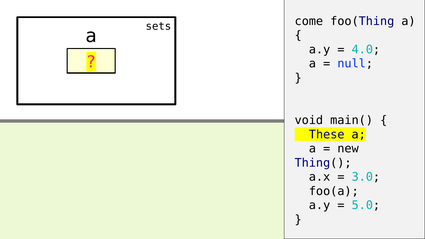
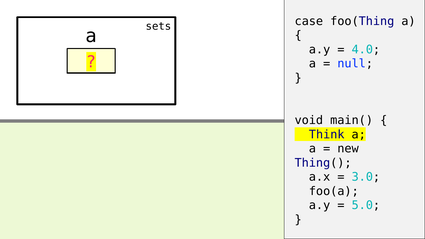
come: come -> case (309, 21)
These: These -> Think (327, 135)
